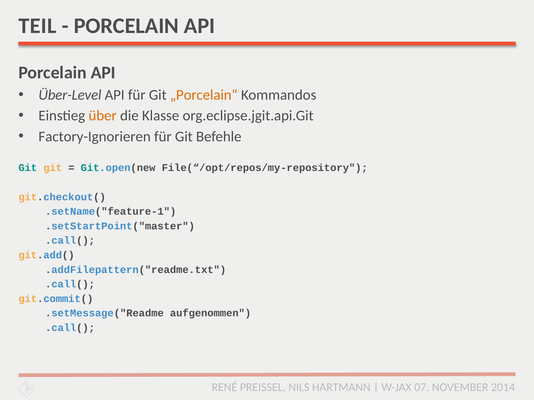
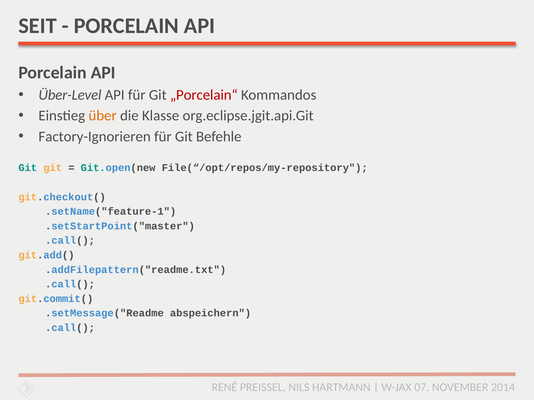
TEIL: TEIL -> SEIT (38, 26)
„Porcelain“ colour: orange -> red (204, 95)
aufgenommen: aufgenommen -> abspeichern (211, 314)
